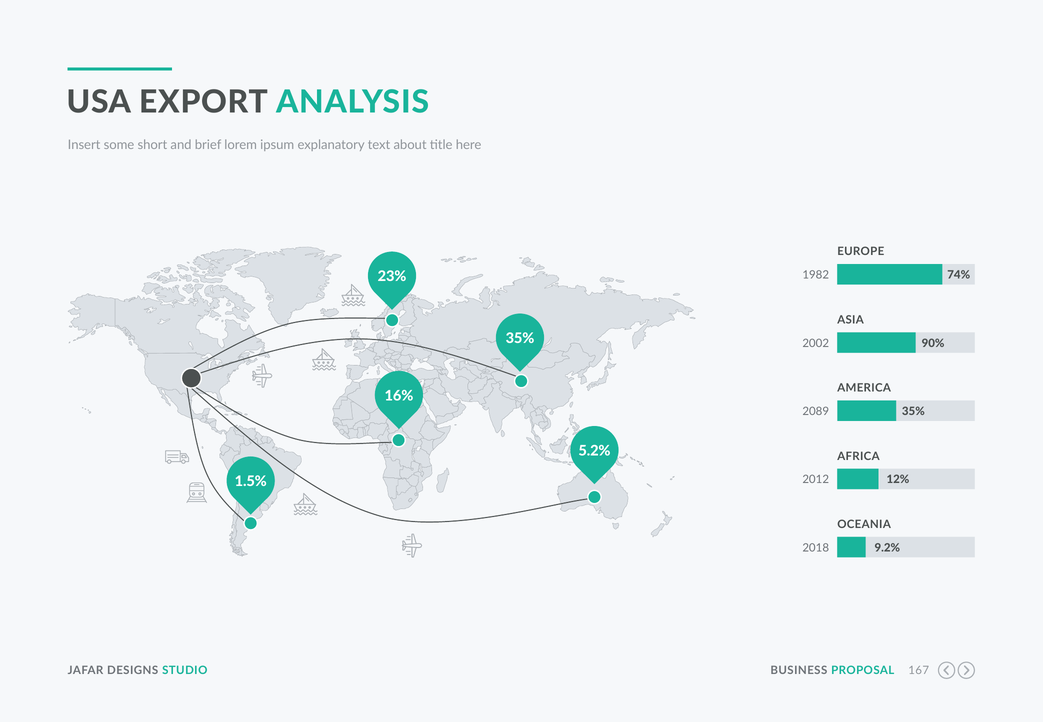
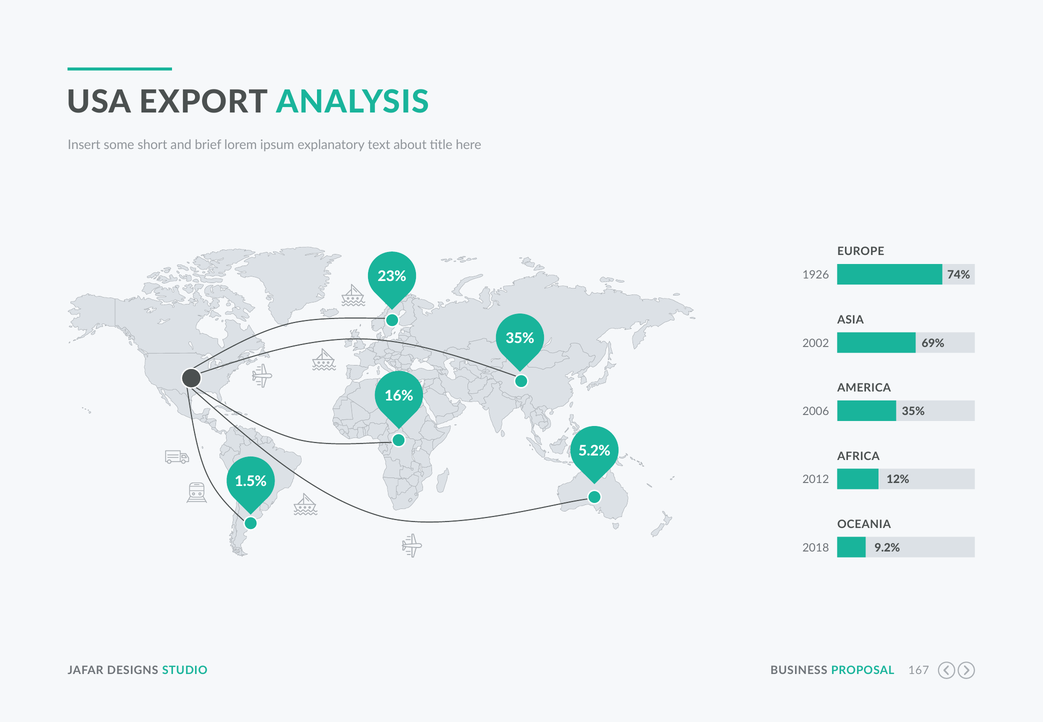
1982: 1982 -> 1926 (816, 275)
90%: 90% -> 69% (933, 343)
2089: 2089 -> 2006 (816, 412)
